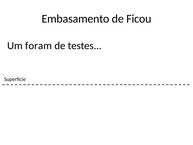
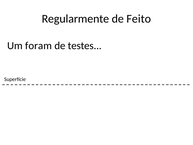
Embasamento: Embasamento -> Regularmente (75, 19)
Ficou: Ficou -> Feito (139, 19)
